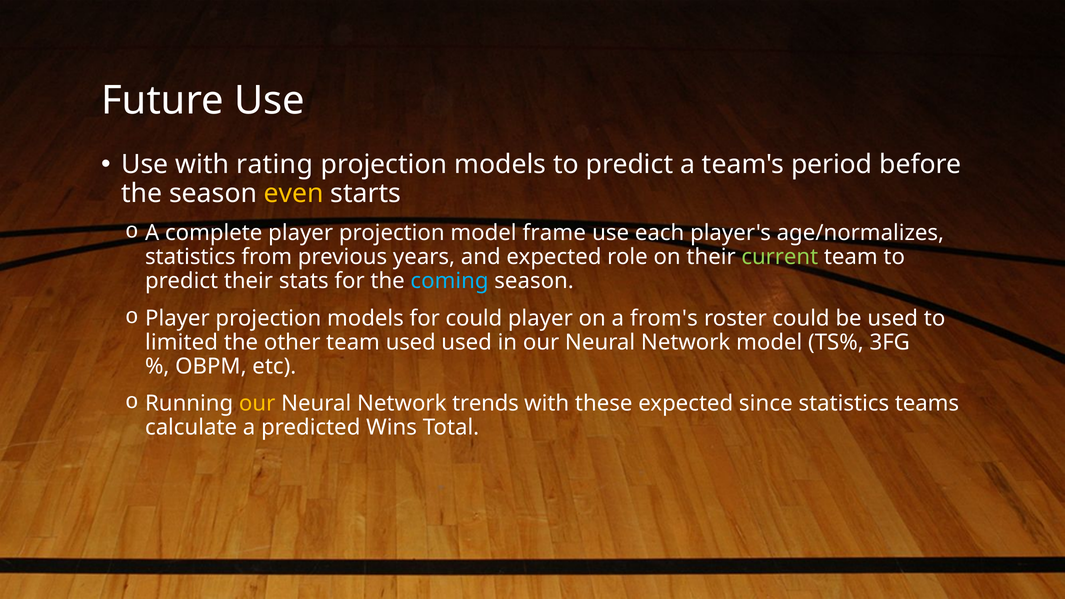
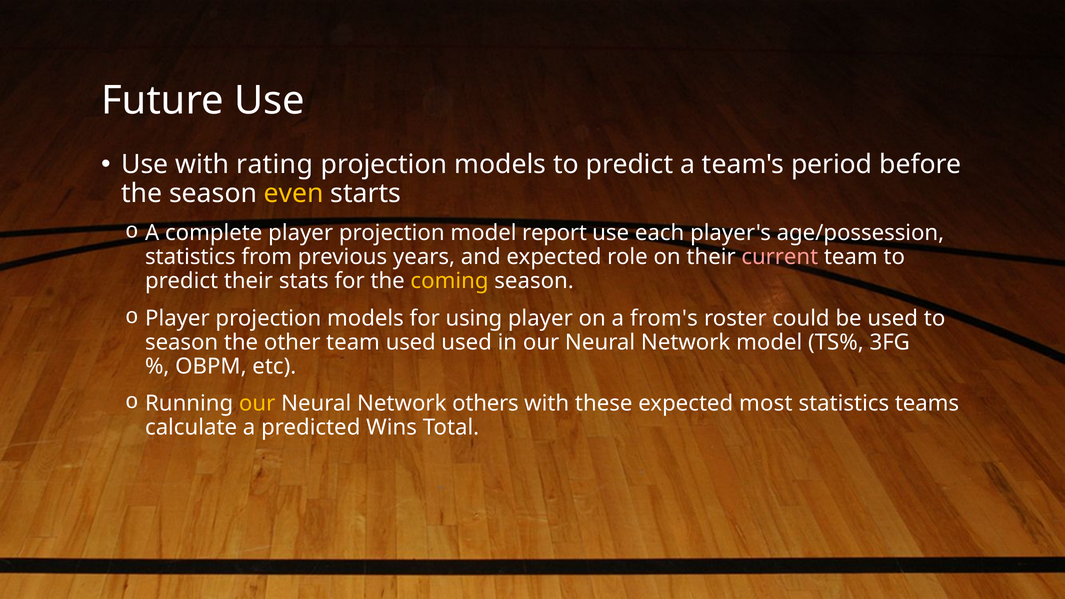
frame: frame -> report (554, 233)
age/normalizes: age/normalizes -> age/possession (860, 233)
current colour: light green -> pink (780, 257)
coming colour: light blue -> yellow (450, 281)
for could: could -> using (474, 318)
limited: limited -> season (182, 342)
trends: trends -> others (485, 404)
since: since -> most (766, 404)
